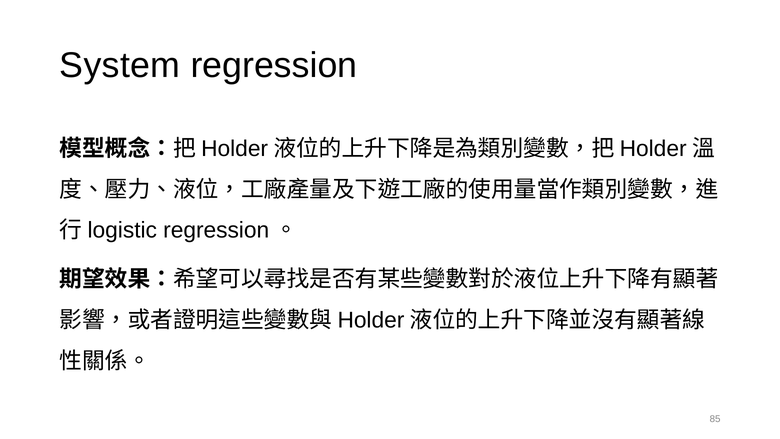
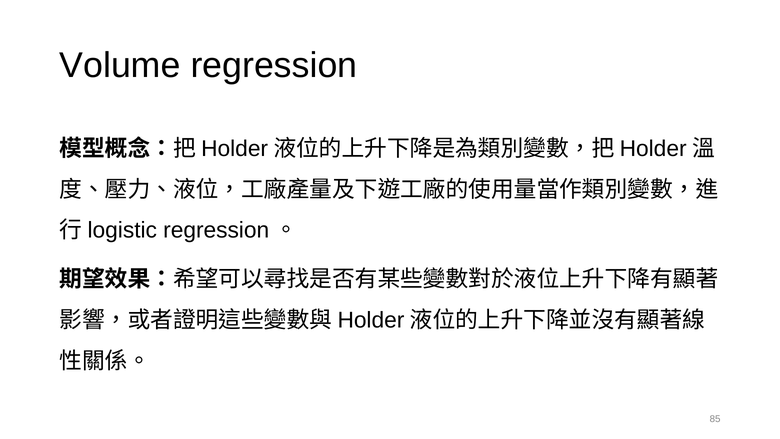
System: System -> Volume (120, 66)
